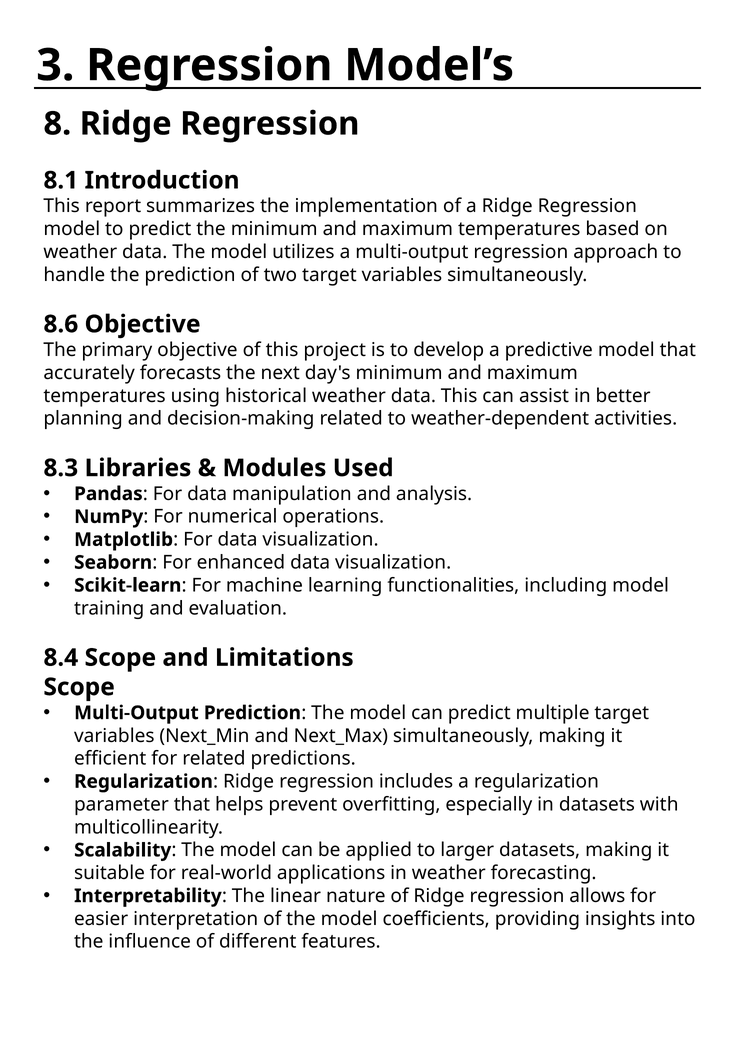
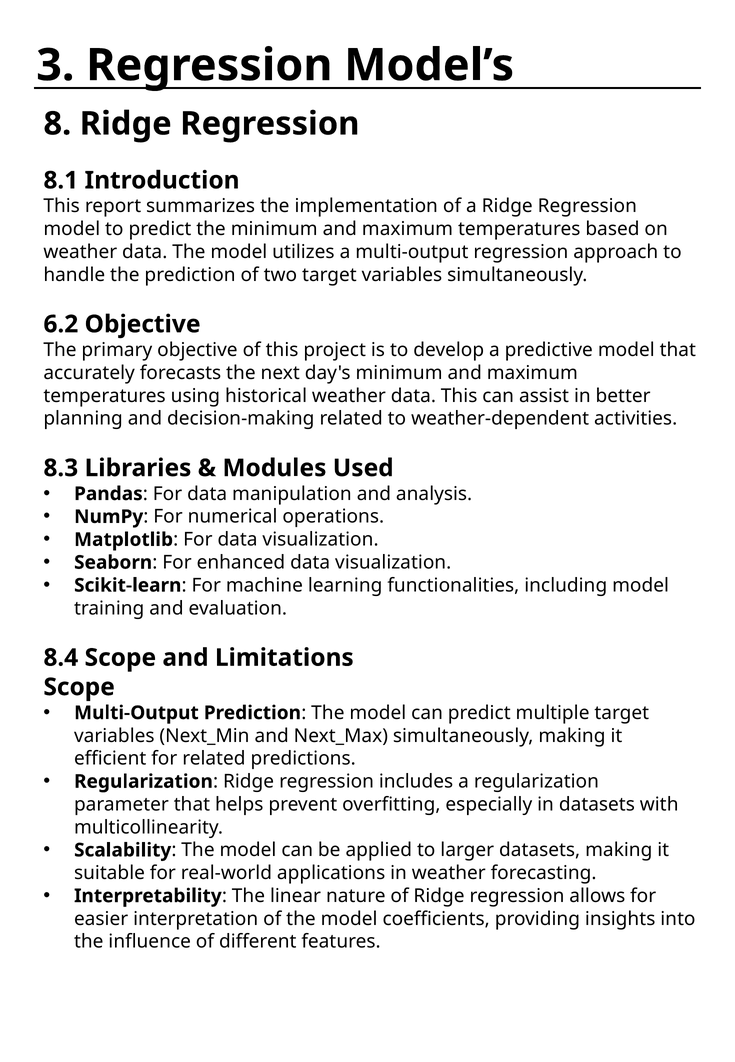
8.6: 8.6 -> 6.2 (61, 324)
